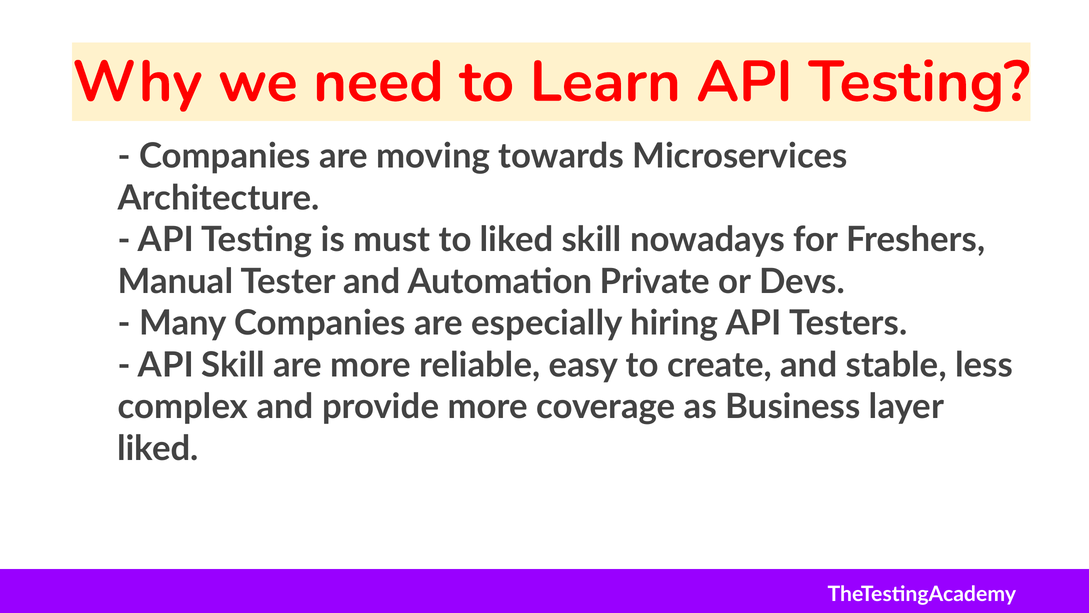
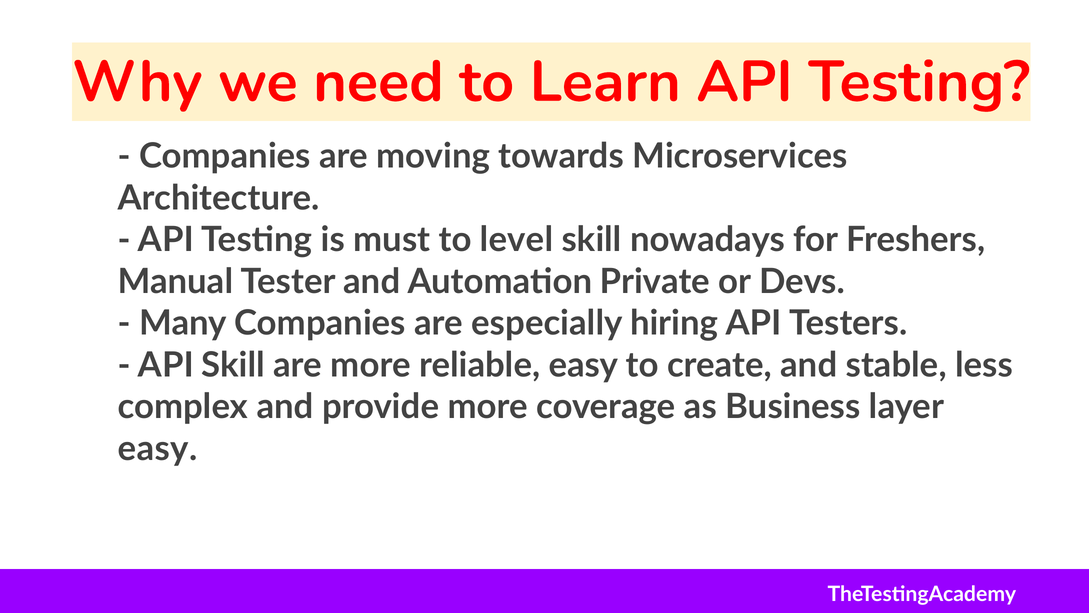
to liked: liked -> level (517, 240)
liked: liked -> easy (158, 448)
